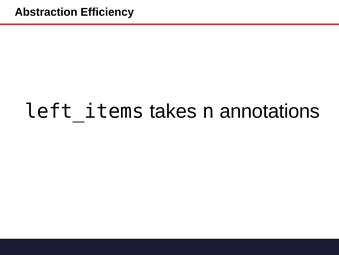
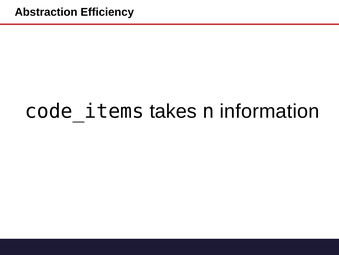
left_items: left_items -> code_items (84, 111)
annotations: annotations -> information (269, 111)
